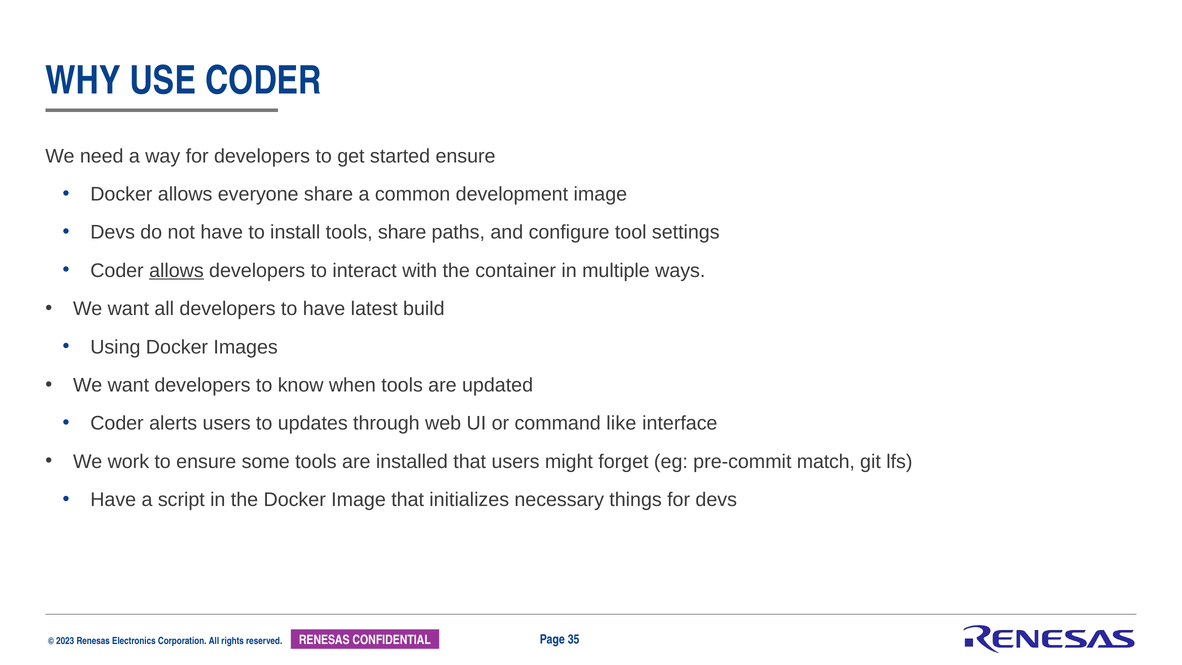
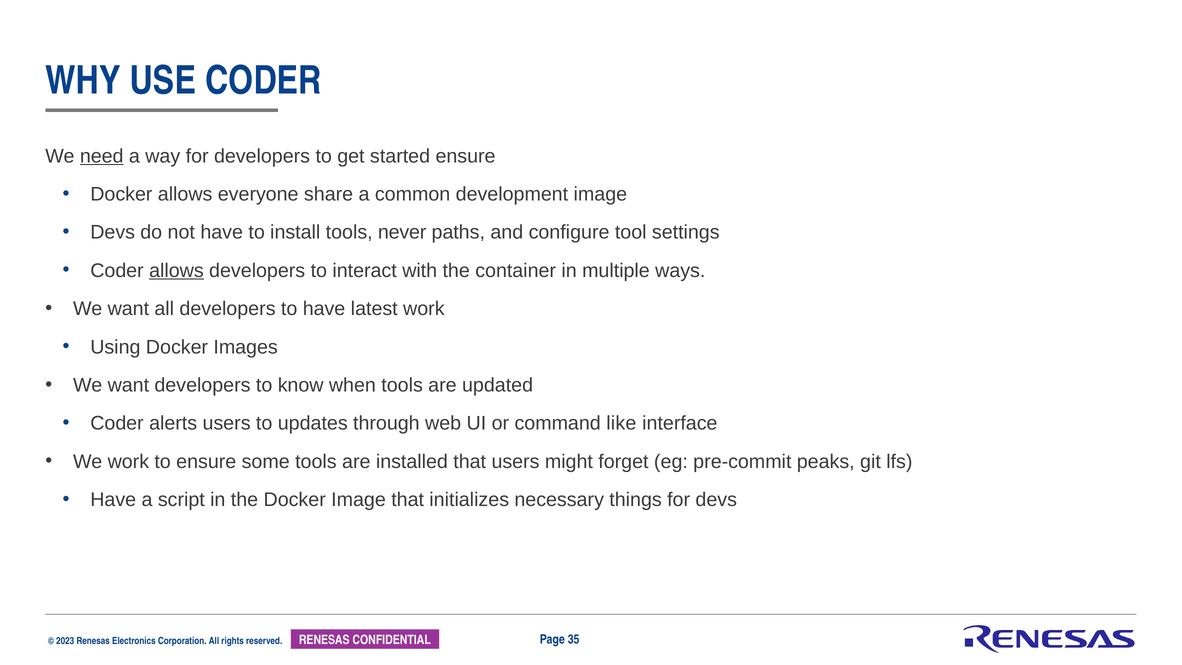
need underline: none -> present (102, 156)
tools share: share -> never (402, 232)
latest build: build -> work (424, 309)
match: match -> peaks (826, 461)
